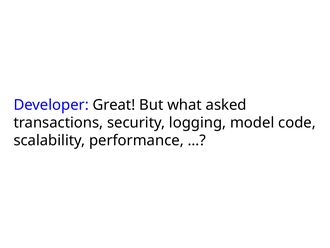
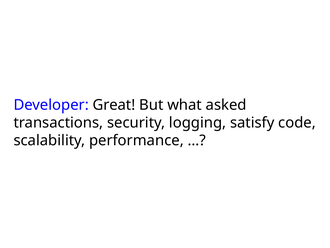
model: model -> satisfy (252, 122)
